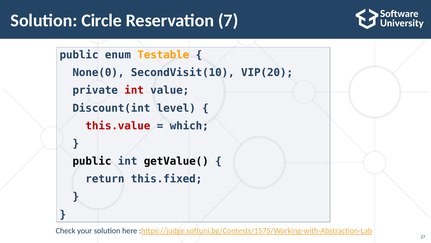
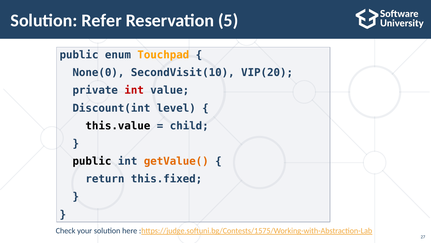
Circle: Circle -> Refer (102, 20)
7: 7 -> 5 (228, 20)
Testable: Testable -> Touchpad (163, 55)
this.value colour: red -> black (118, 126)
which: which -> child (189, 126)
getValue( colour: black -> orange (176, 161)
